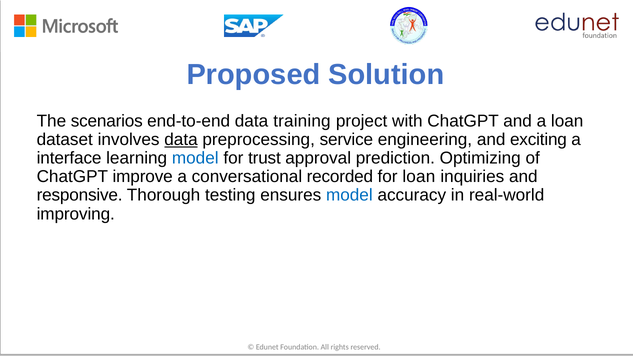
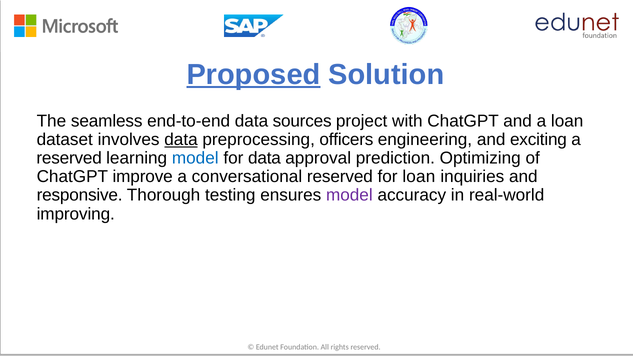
Proposed underline: none -> present (253, 74)
scenarios: scenarios -> seamless (107, 121)
training: training -> sources (302, 121)
service: service -> officers (346, 140)
interface: interface -> reserved (69, 158)
for trust: trust -> data (264, 158)
conversational recorded: recorded -> reserved (340, 177)
model colour: blue -> purple (349, 195)
